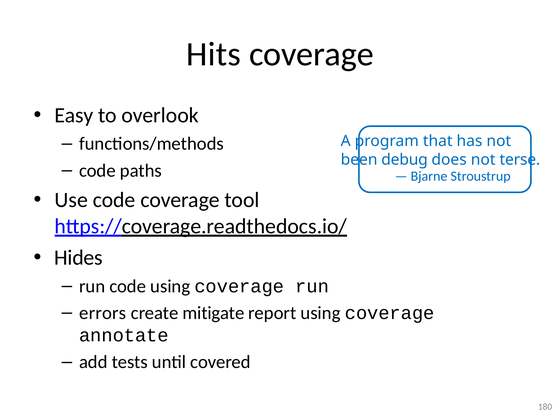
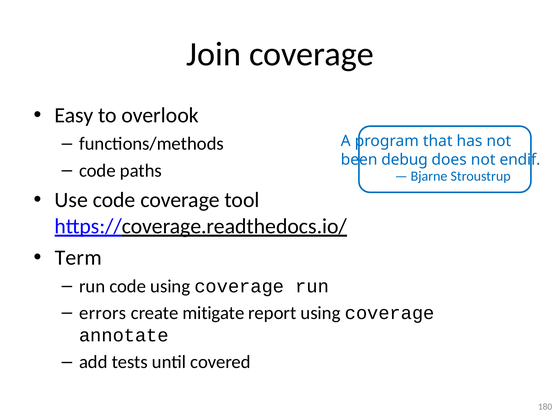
Hits: Hits -> Join (214, 54)
terse: terse -> endif (520, 160)
Hides: Hides -> Term (78, 258)
